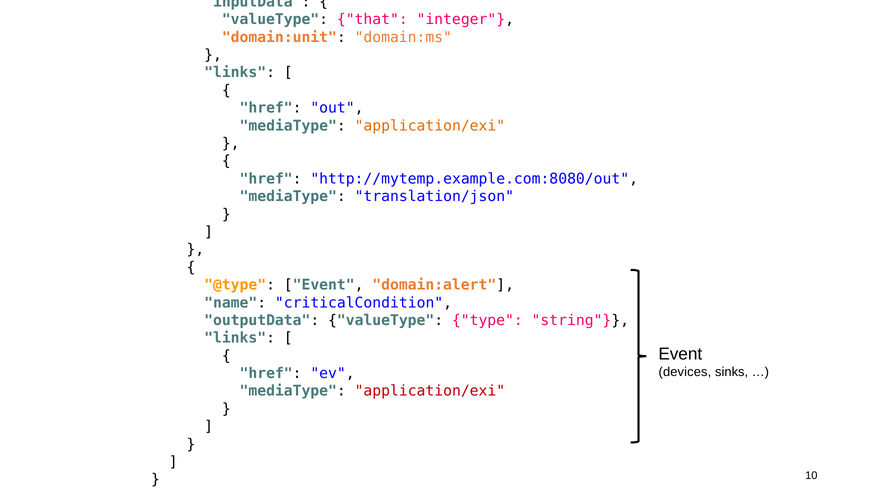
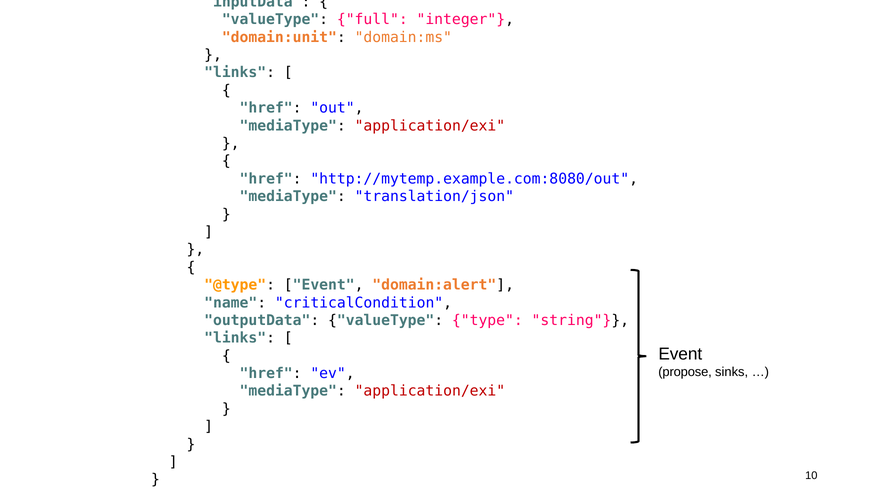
that: that -> full (372, 19)
application/exi colour: orange -> red (430, 126)
devices: devices -> propose (685, 372)
